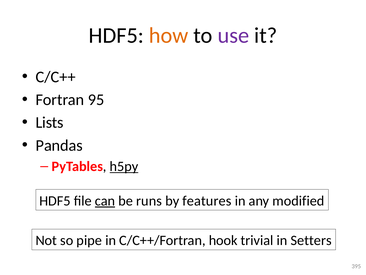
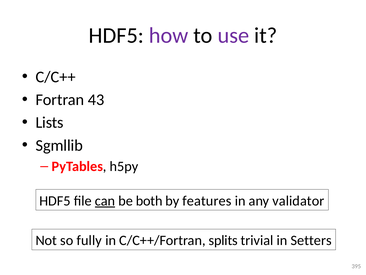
how colour: orange -> purple (169, 35)
95: 95 -> 43 (96, 100)
Pandas: Pandas -> Sgmllib (59, 145)
h5py underline: present -> none (124, 166)
runs: runs -> both (149, 200)
modified: modified -> validator (298, 200)
pipe: pipe -> fully (89, 240)
hook: hook -> splits (223, 240)
